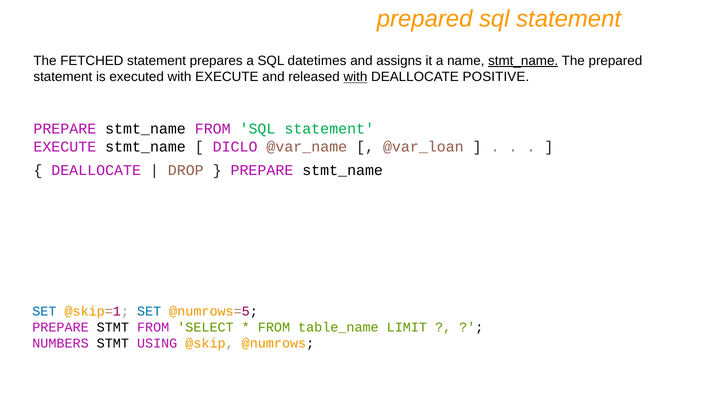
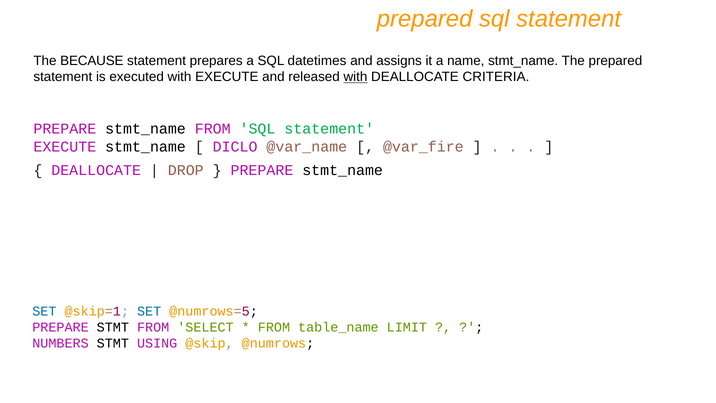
FETCHED: FETCHED -> BECAUSE (92, 61)
stmt_name underline: present -> none (523, 61)
POSITIVE: POSITIVE -> CRITERIA (496, 77)
@var_loan: @var_loan -> @var_fire (423, 147)
